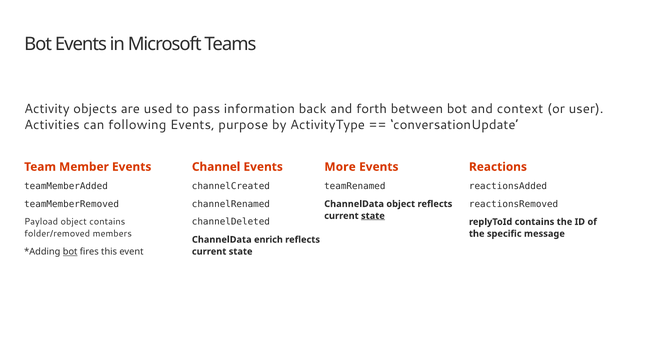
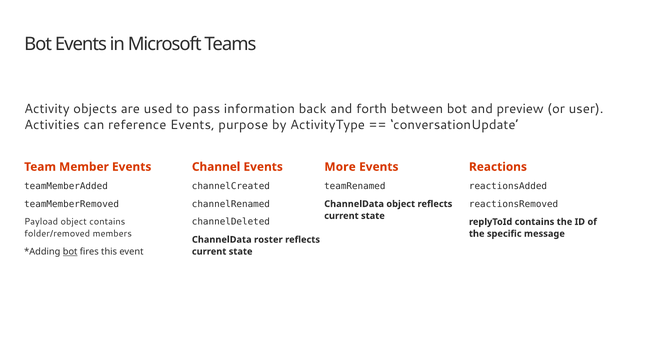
context: context -> preview (520, 109)
following: following -> reference (137, 125)
state underline: present -> none (373, 216)
enrich: enrich -> roster (268, 240)
